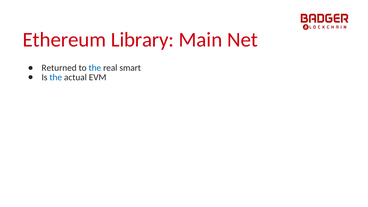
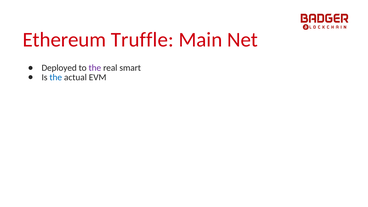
Library: Library -> Truffle (142, 40)
Returned: Returned -> Deployed (59, 68)
the colour: blue -> purple (95, 68)
